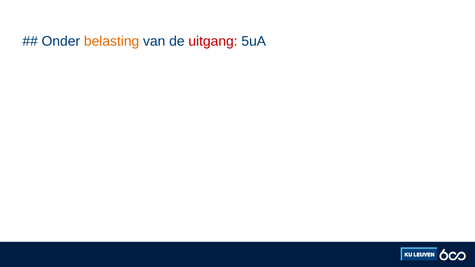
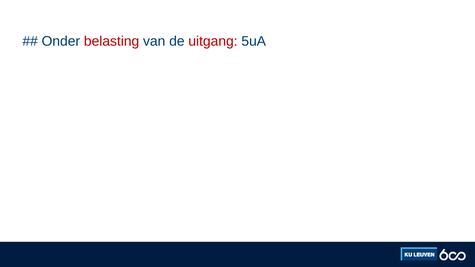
belasting colour: orange -> red (112, 41)
